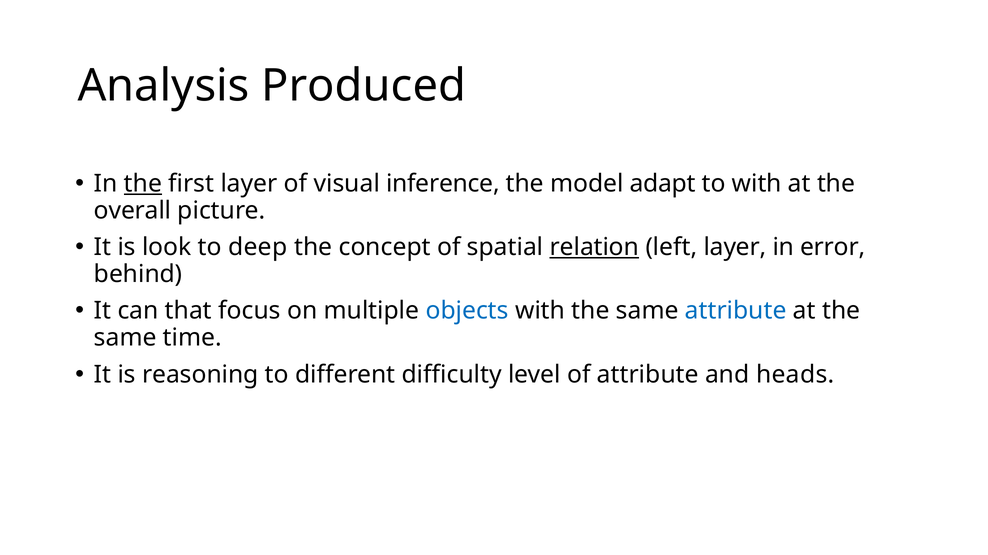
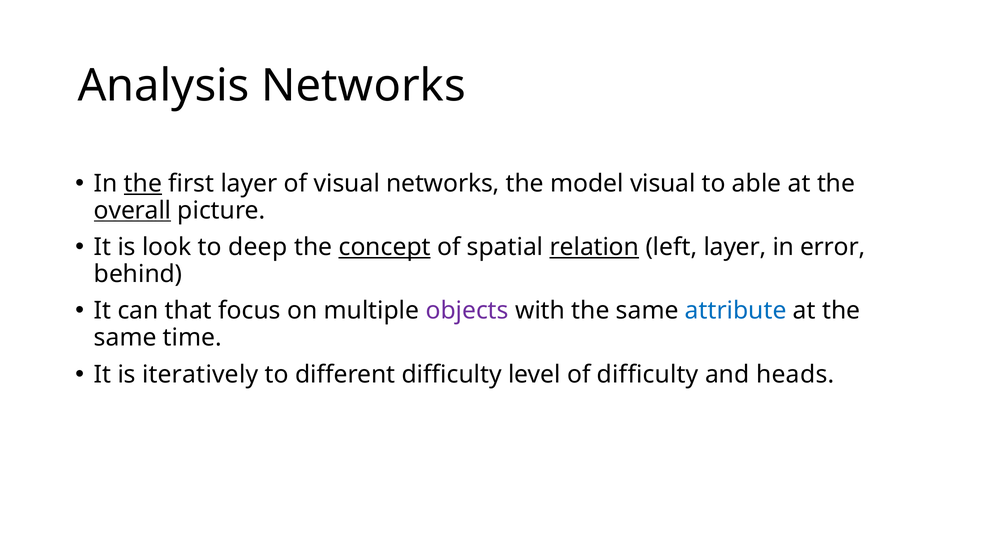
Analysis Produced: Produced -> Networks (364, 86)
visual inference: inference -> networks (443, 184)
model adapt: adapt -> visual (663, 184)
to with: with -> able (757, 184)
overall underline: none -> present (133, 211)
concept underline: none -> present (385, 248)
objects colour: blue -> purple (467, 311)
reasoning: reasoning -> iteratively (200, 375)
of attribute: attribute -> difficulty (648, 375)
